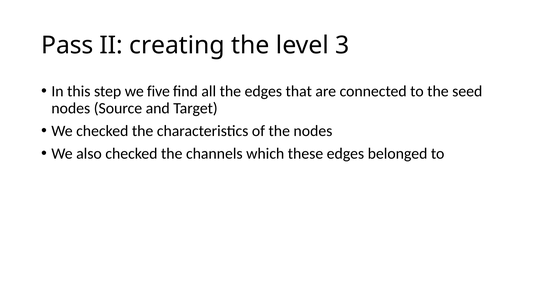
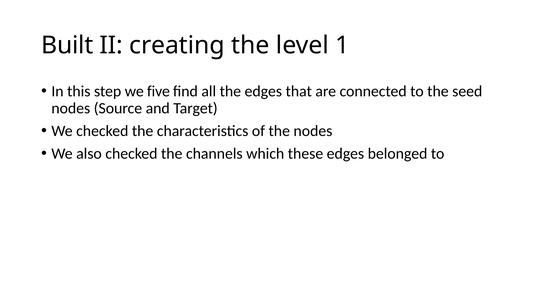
Pass: Pass -> Built (67, 45)
3: 3 -> 1 (342, 45)
